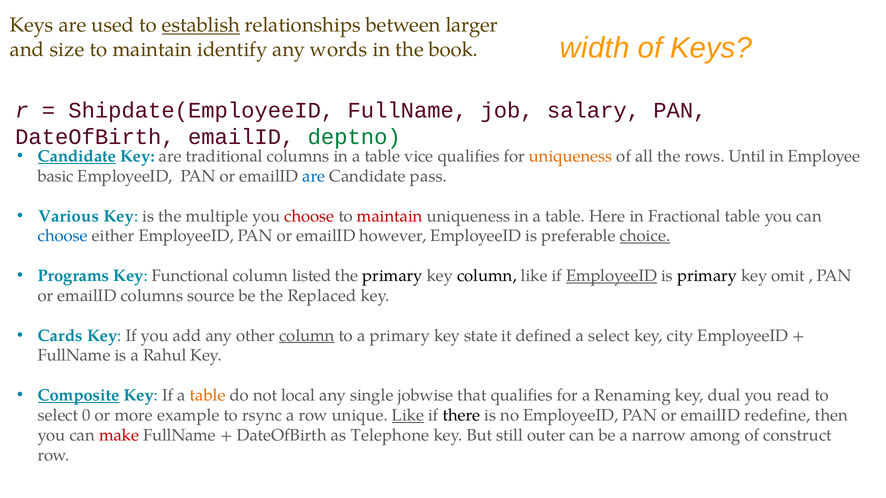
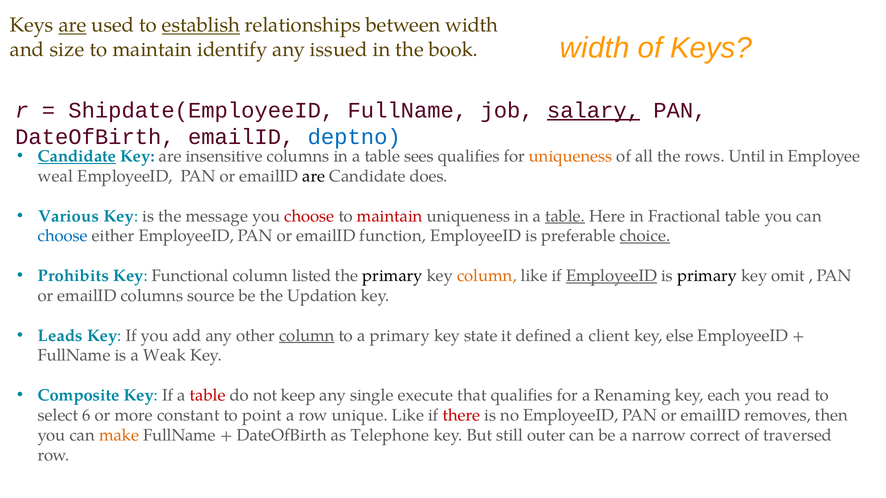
are underline: none -> present (72, 25)
between larger: larger -> width (472, 25)
words: words -> issued (339, 50)
salary underline: none -> present (593, 110)
deptno colour: green -> blue (354, 137)
traditional: traditional -> insensitive (224, 156)
vice: vice -> sees (419, 156)
basic: basic -> weal (56, 176)
are colour: blue -> black (314, 176)
pass: pass -> does (429, 176)
multiple: multiple -> message (217, 216)
table underline: none -> present (565, 216)
however: however -> function (393, 236)
Programs: Programs -> Prohibits (73, 276)
column colour: black -> orange (487, 276)
Replaced: Replaced -> Updation (322, 296)
Cards: Cards -> Leads (60, 336)
a select: select -> client (609, 336)
city: city -> else (680, 336)
Rahul: Rahul -> Weak (165, 356)
Composite underline: present -> none (79, 396)
table colour: orange -> red (208, 396)
local: local -> keep (298, 396)
jobwise: jobwise -> execute (425, 396)
dual: dual -> each (724, 396)
0: 0 -> 6 (86, 416)
example: example -> constant (188, 416)
rsync: rsync -> point (262, 416)
Like underline: present -> none (408, 416)
there colour: black -> red (461, 416)
redefine: redefine -> removes (777, 416)
make colour: red -> orange (119, 435)
among: among -> correct (715, 435)
construct: construct -> traversed (798, 435)
